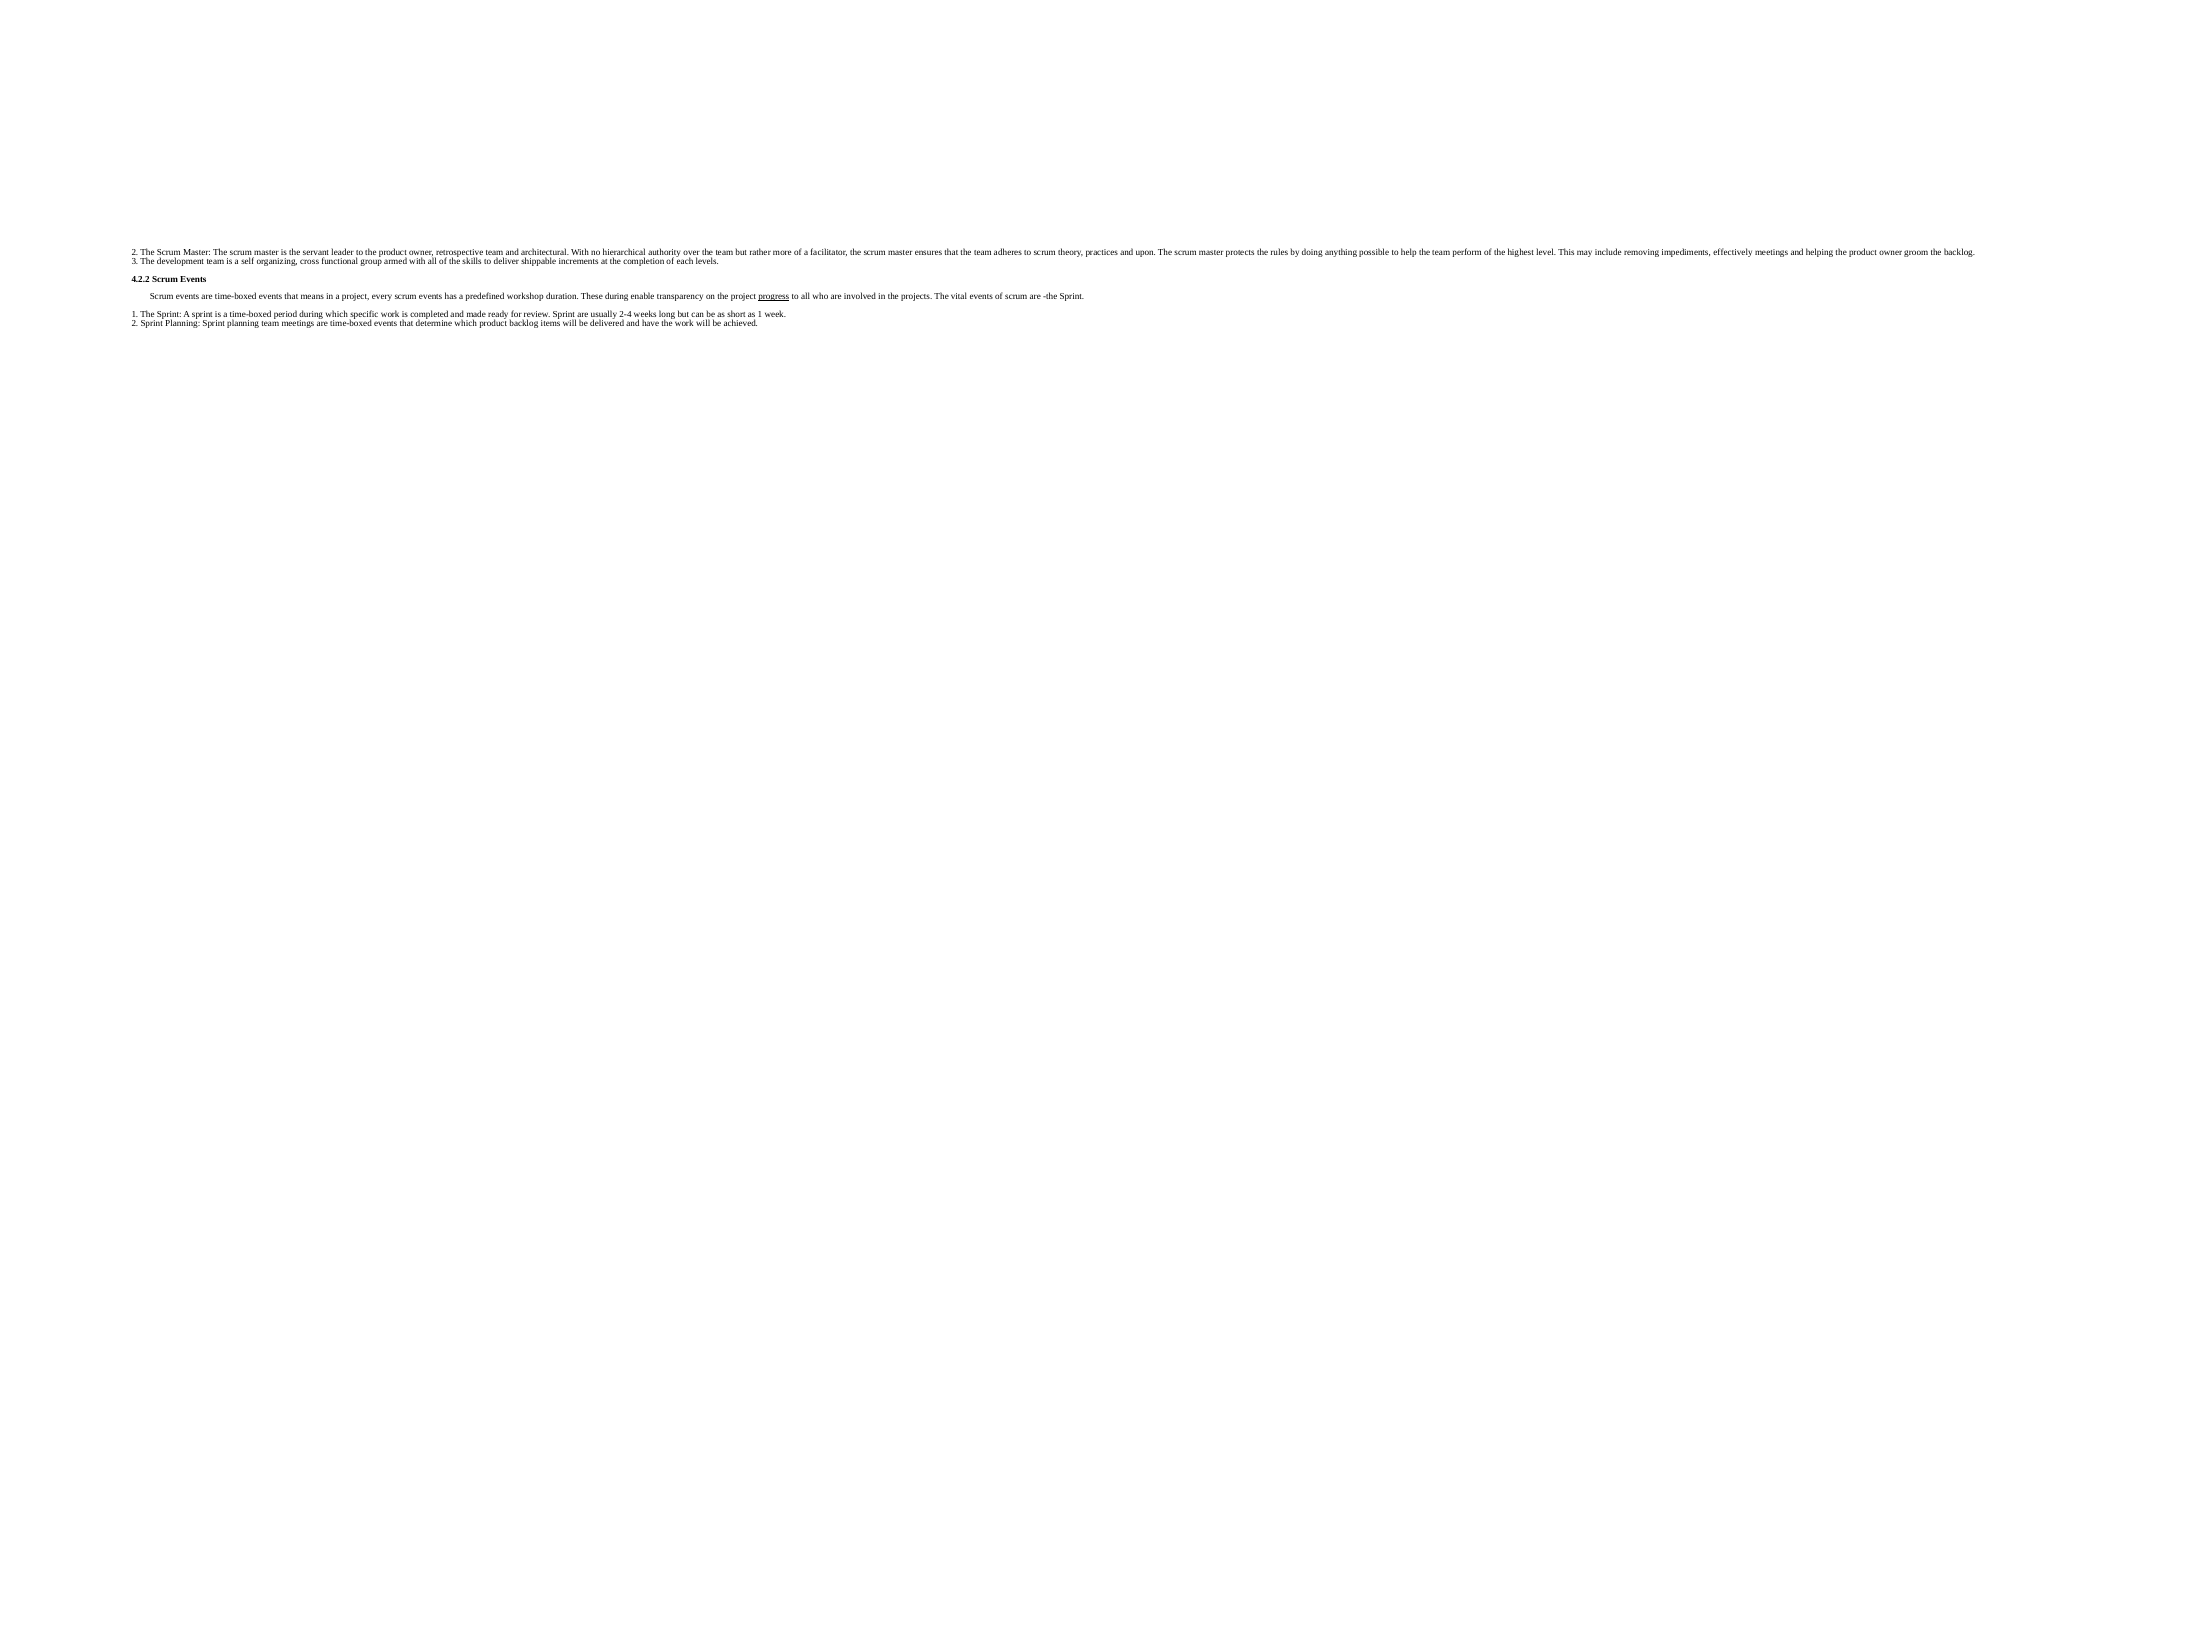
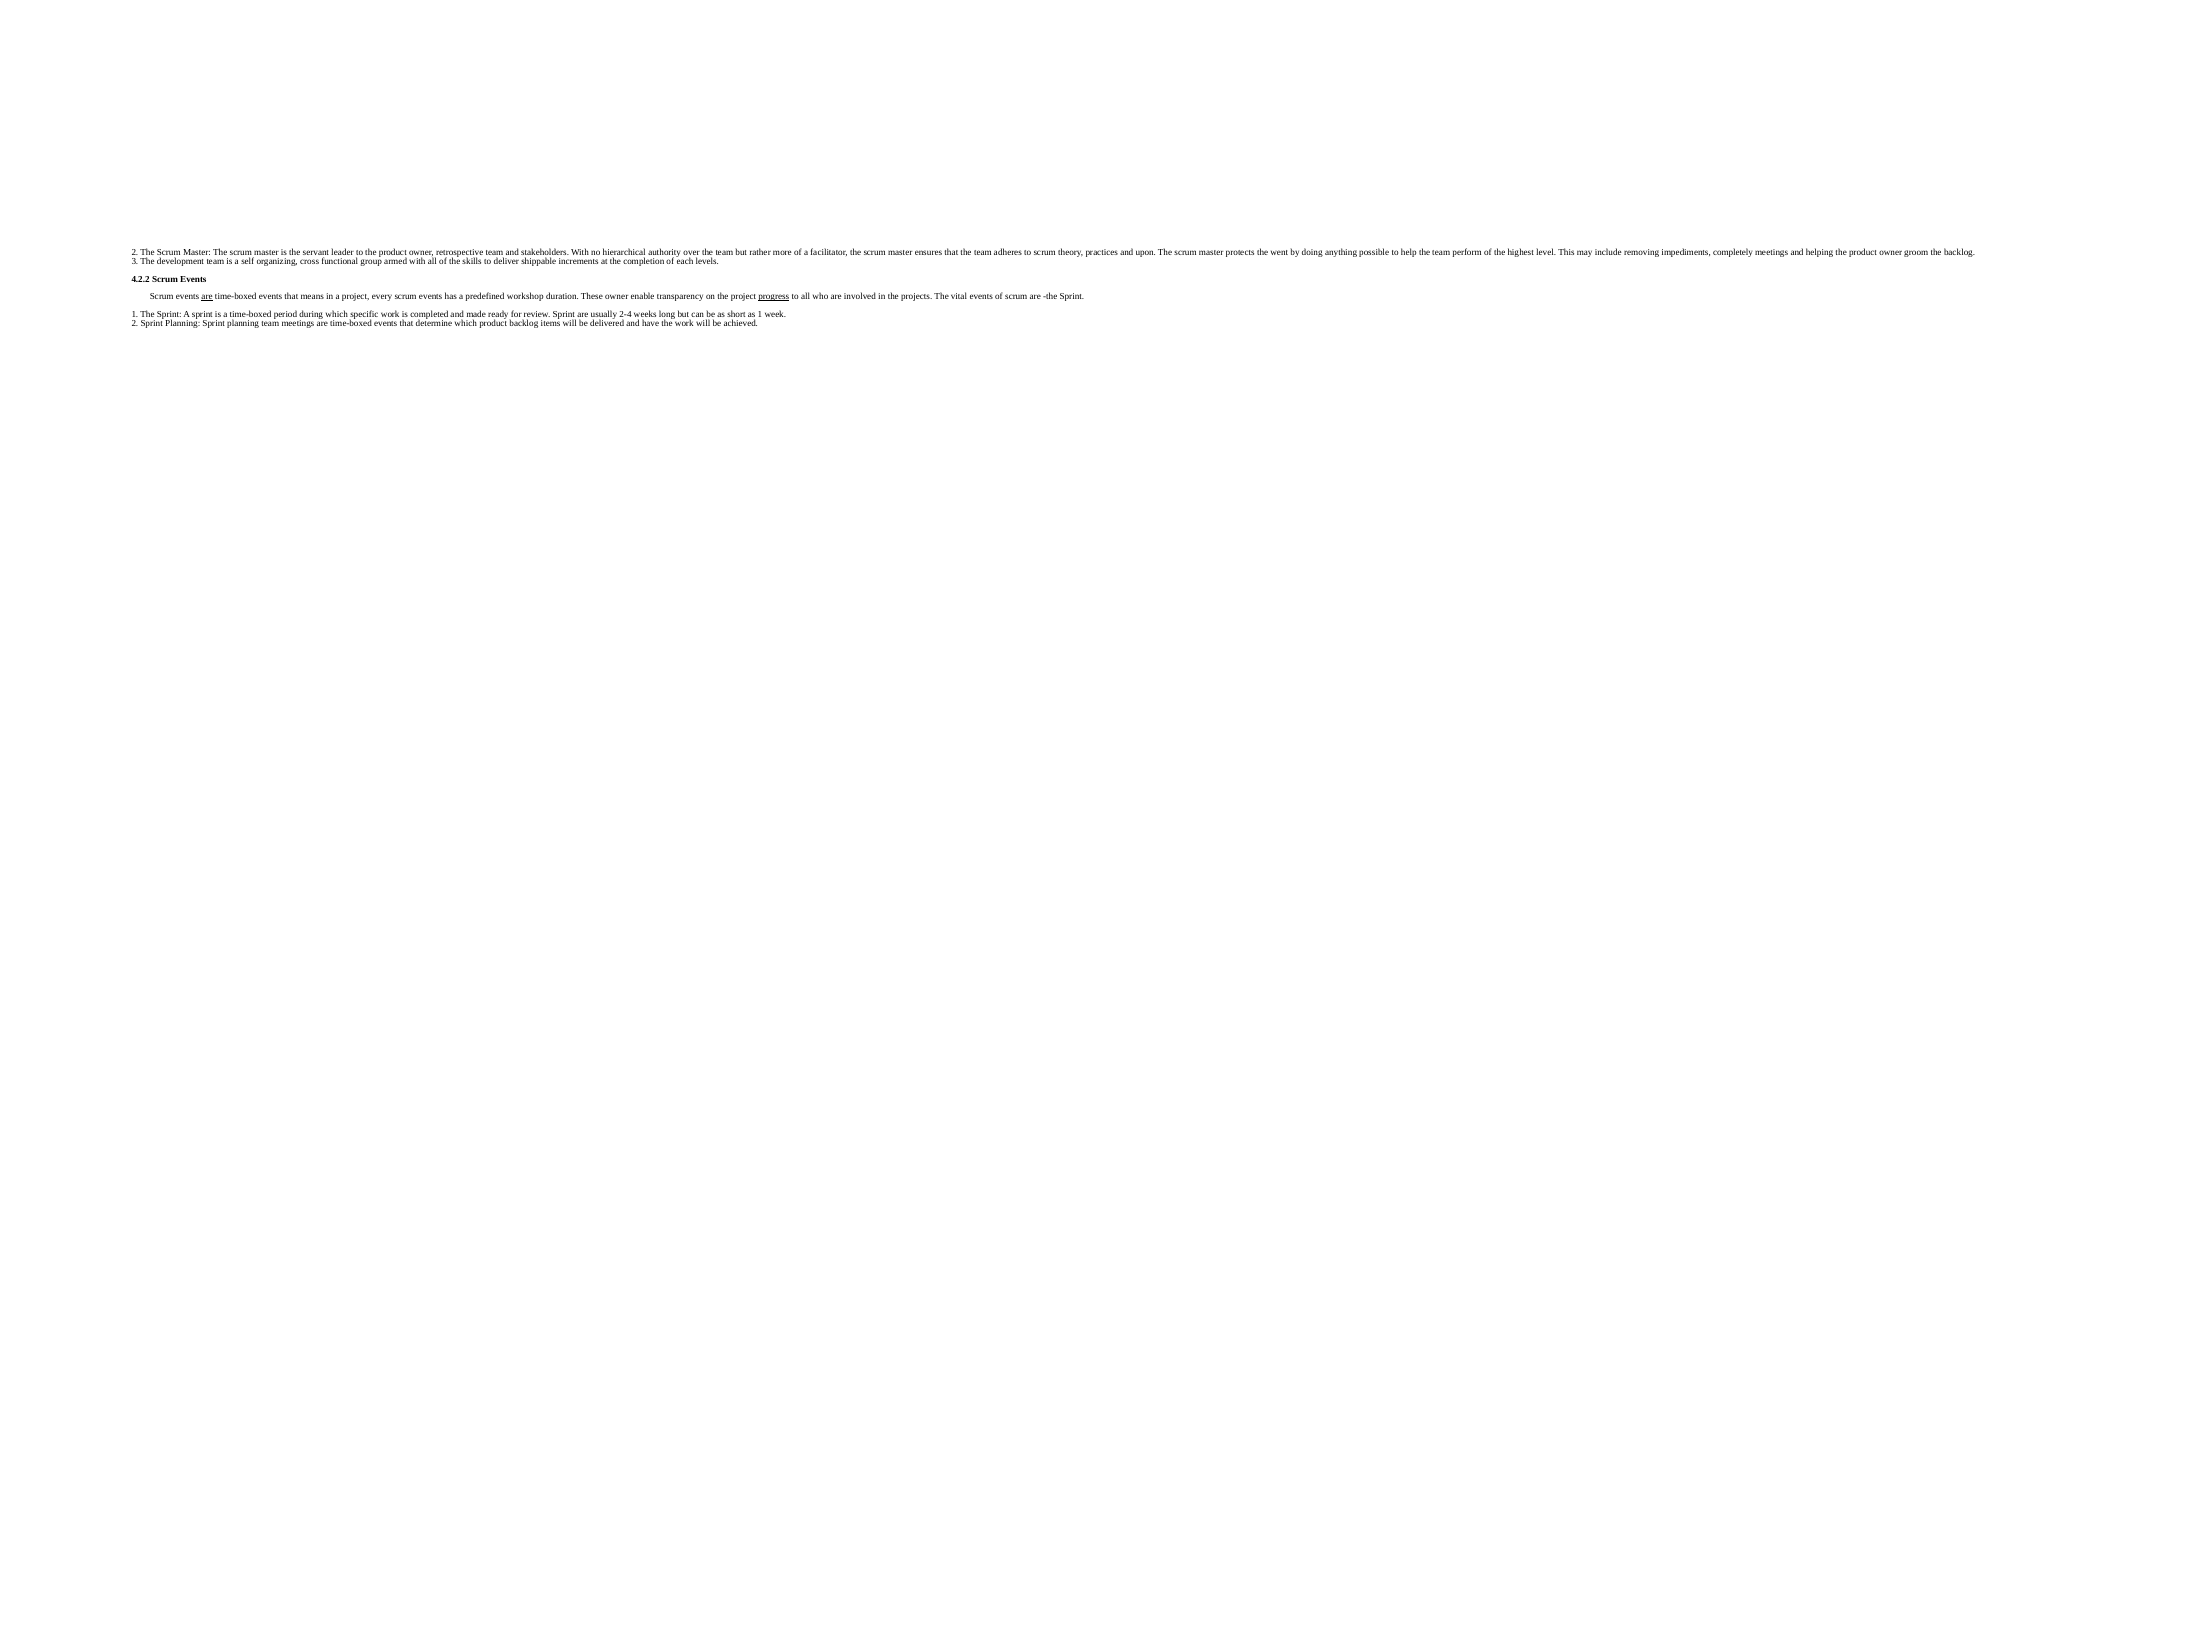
architectural: architectural -> stakeholders (545, 253)
rules: rules -> went (1279, 253)
effectively: effectively -> completely (1733, 253)
are underline: none -> present (207, 297)
These during: during -> owner (617, 297)
